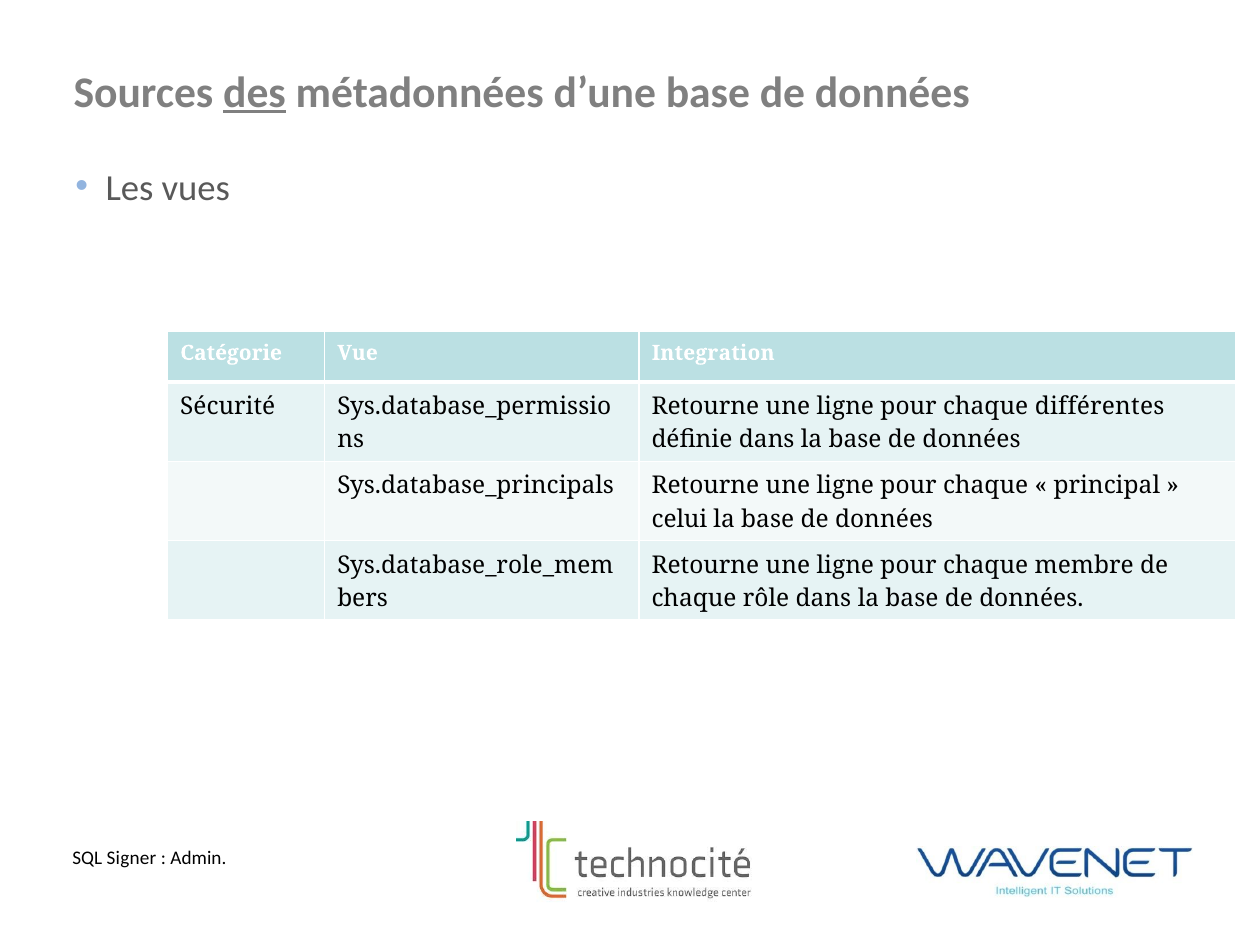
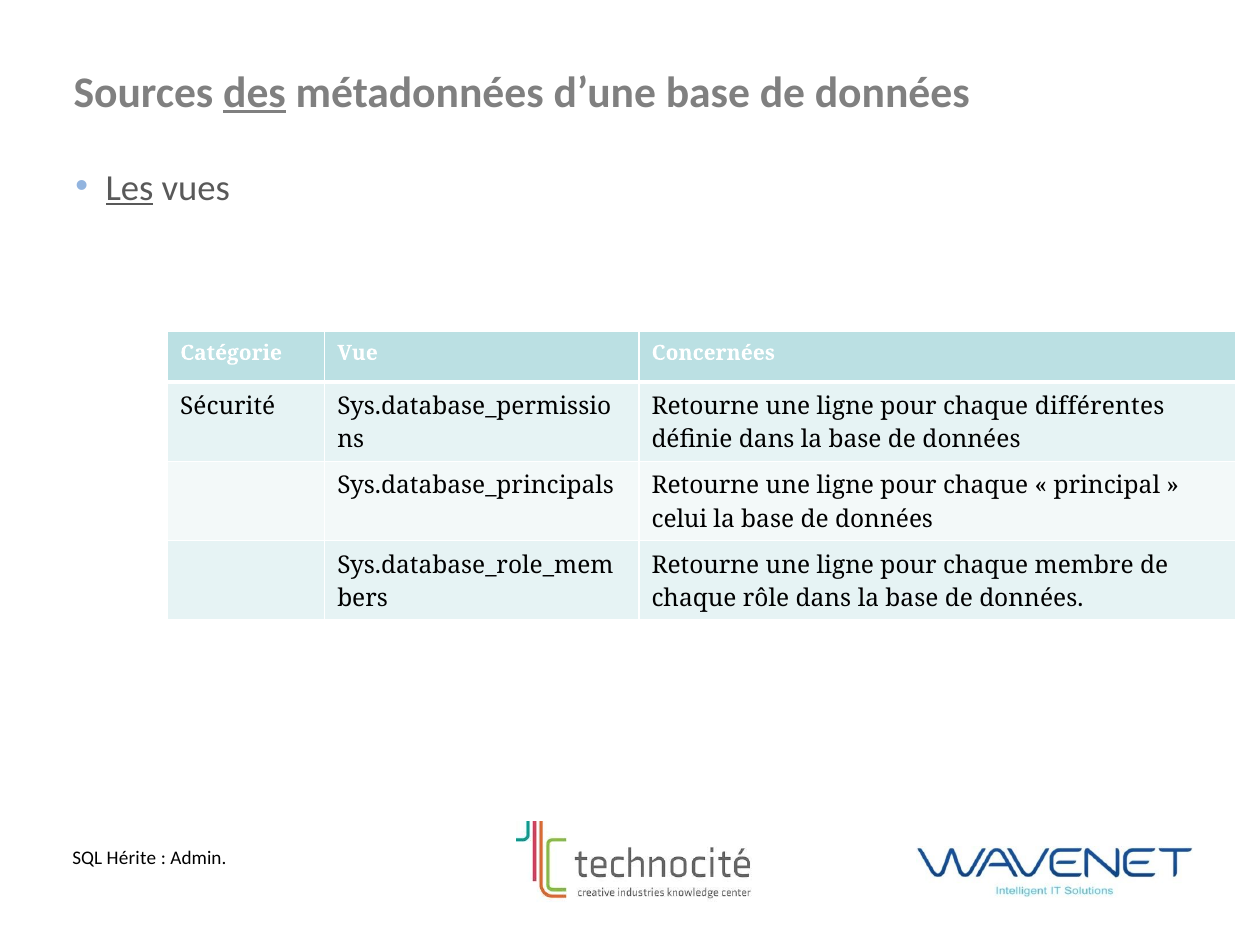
Les underline: none -> present (129, 188)
Integration: Integration -> Concernées (713, 353)
Signer: Signer -> Hérite (131, 858)
